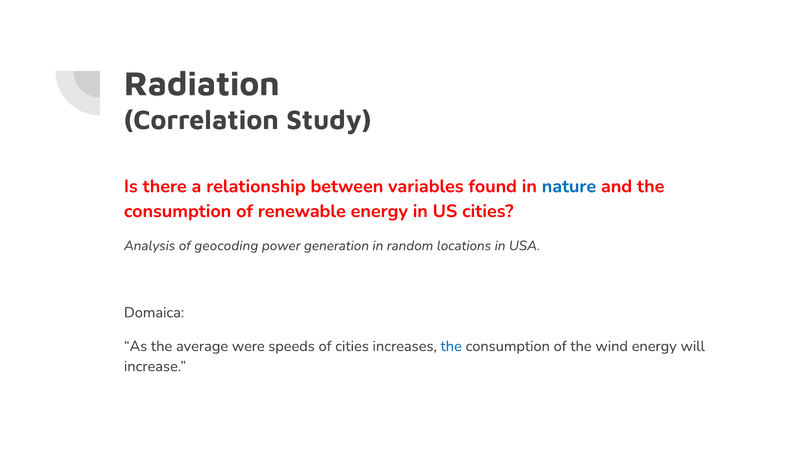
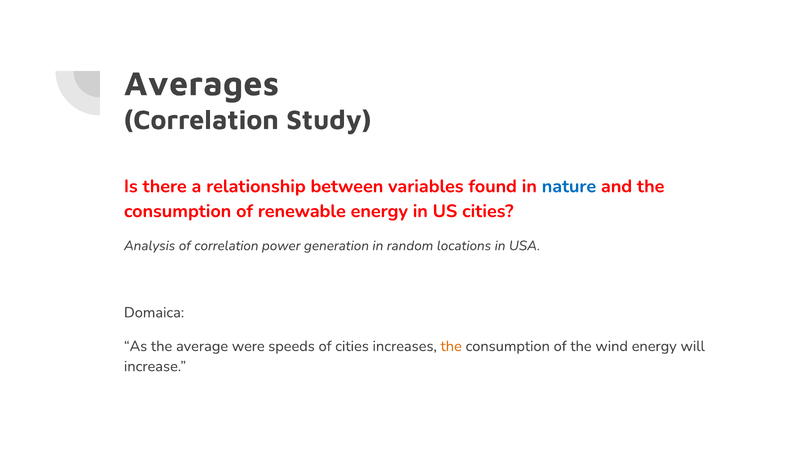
Radiation: Radiation -> Averages (202, 84)
of geocoding: geocoding -> correlation (226, 246)
the colour: blue -> orange (451, 346)
